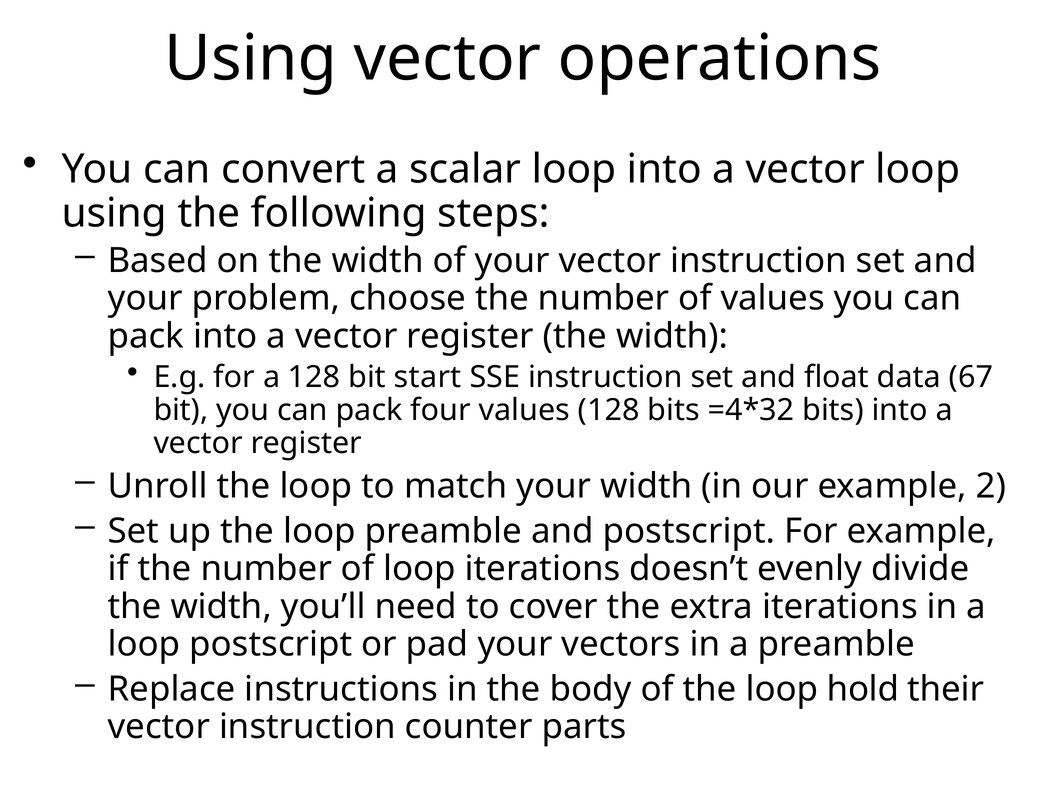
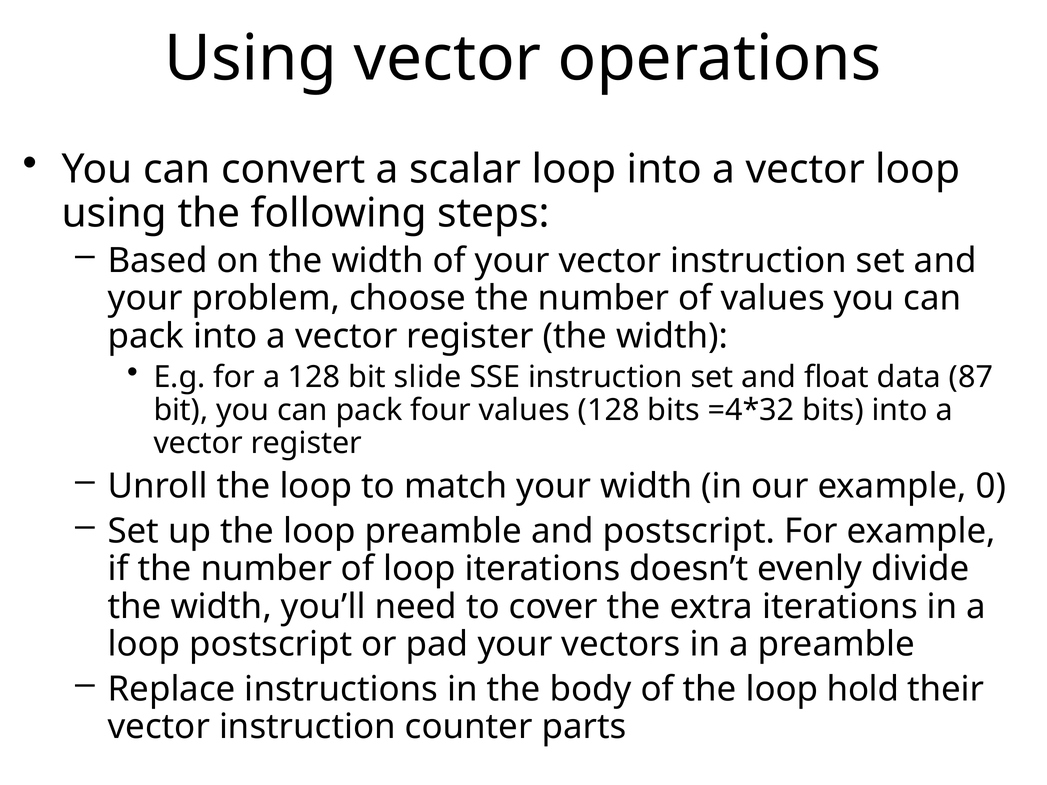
start: start -> slide (428, 377)
67: 67 -> 87 (971, 377)
2: 2 -> 0 (991, 486)
